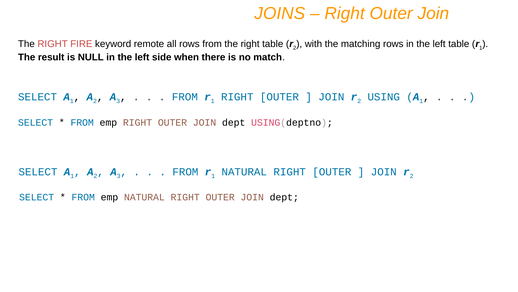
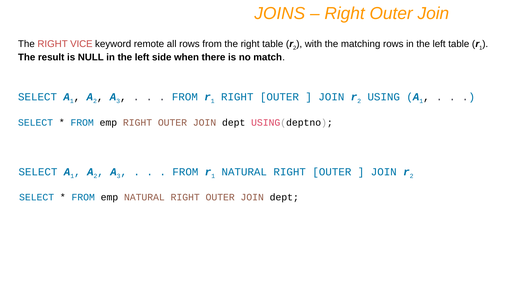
FIRE: FIRE -> VICE (81, 44)
